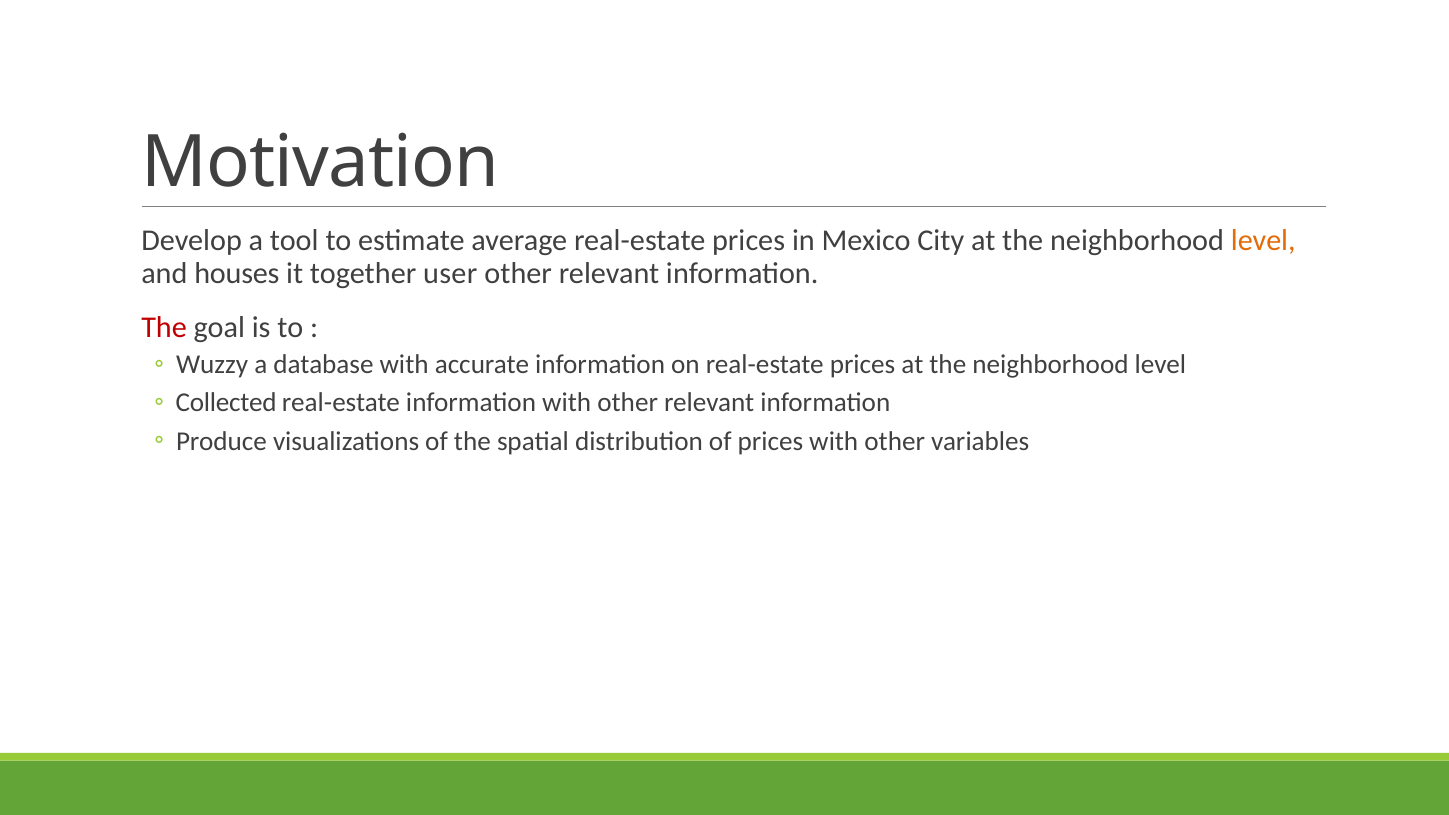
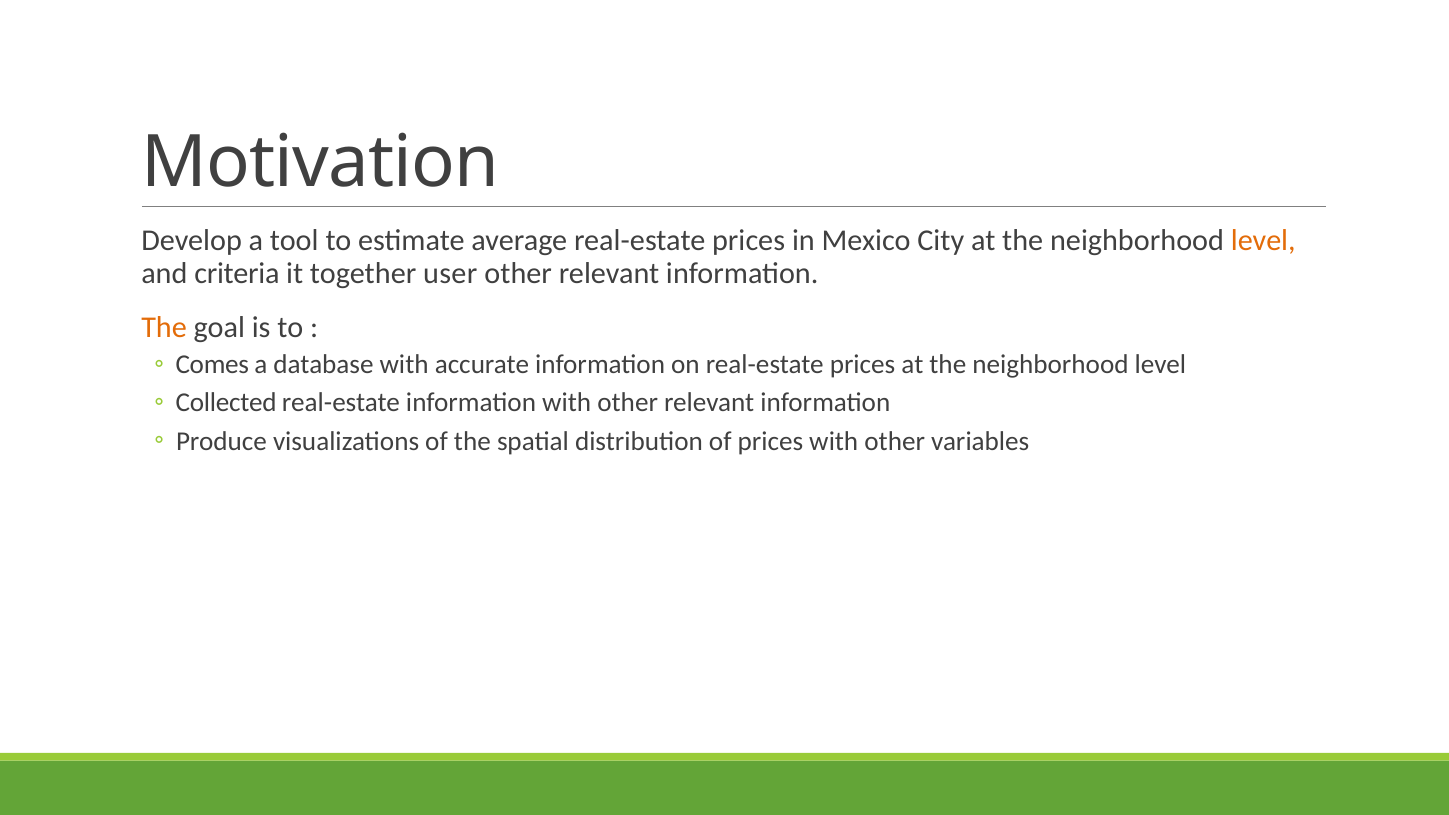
houses: houses -> criteria (237, 274)
The colour: red -> orange (164, 327)
Wuzzy: Wuzzy -> Comes (212, 364)
